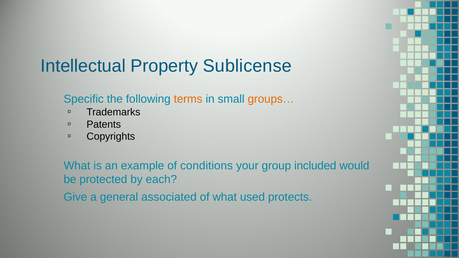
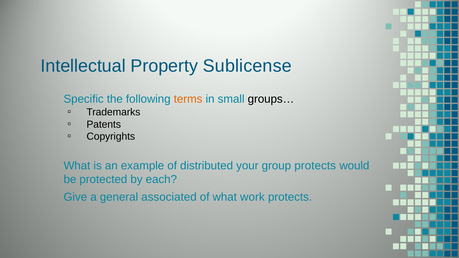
groups… colour: orange -> black (271, 99)
conditions: conditions -> distributed (207, 166)
group included: included -> protects (315, 166)
used: used -> work (252, 197)
